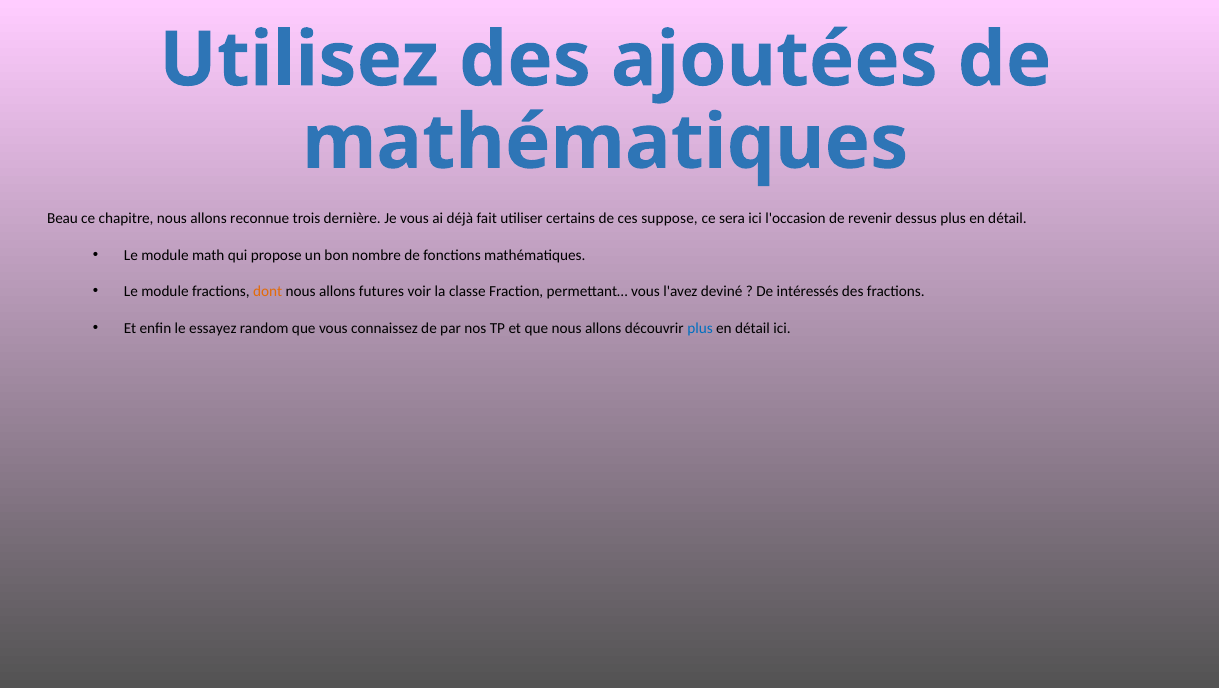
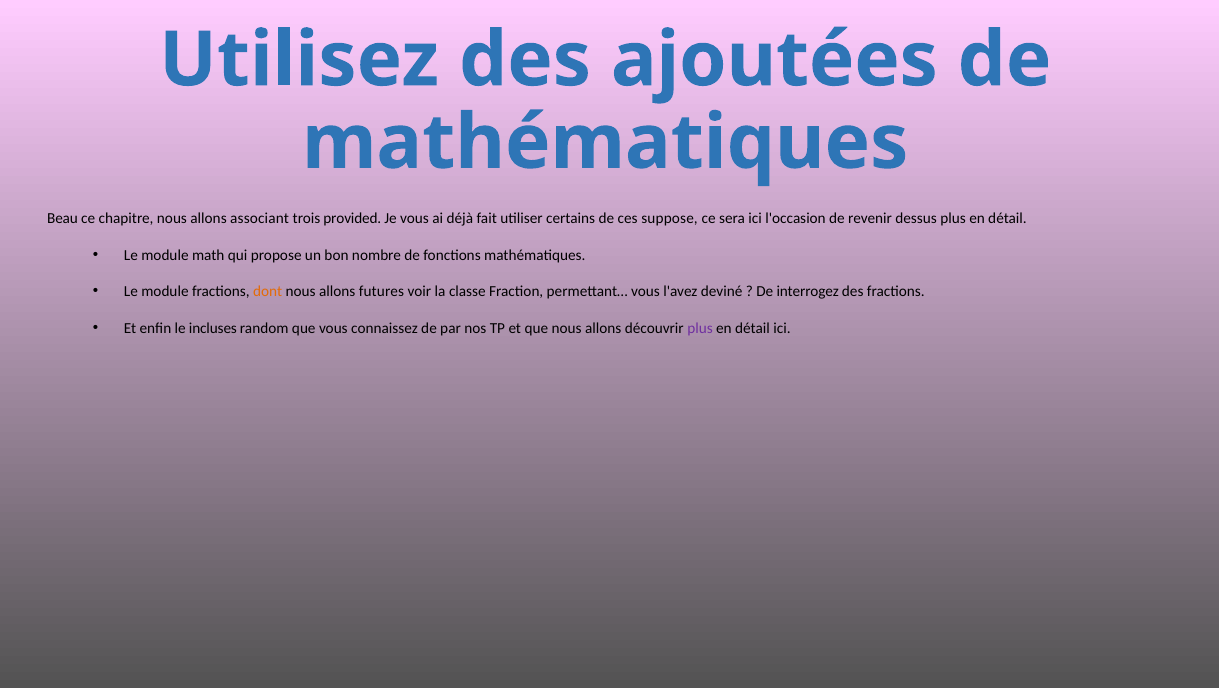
reconnue: reconnue -> associant (260, 218)
dernière: dernière -> provided (352, 218)
intéressés: intéressés -> interrogez (808, 291)
essayez: essayez -> incluses (213, 328)
plus colour: blue -> purple (700, 328)
